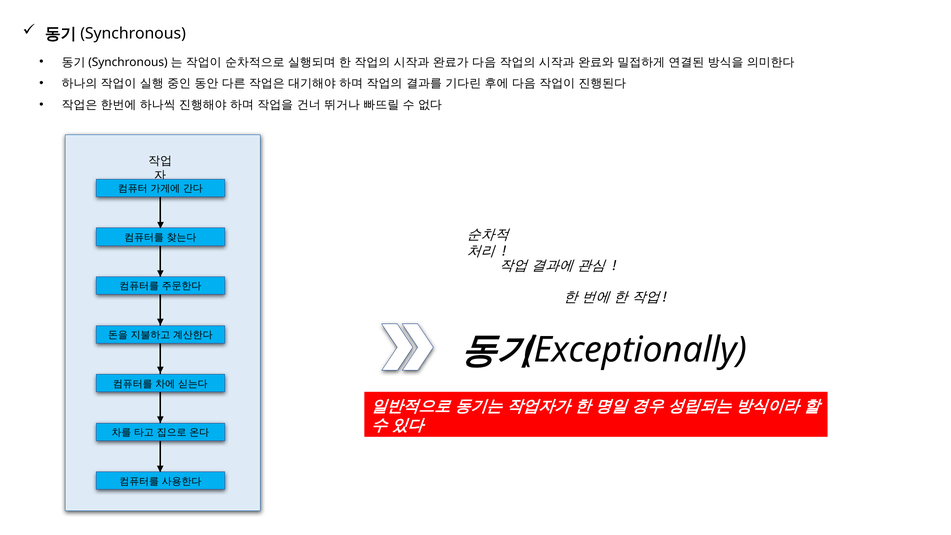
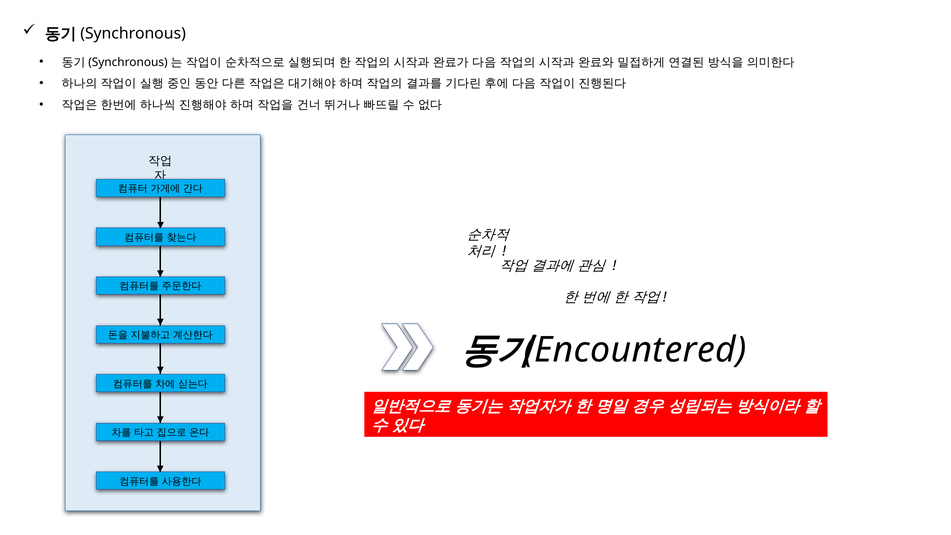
Exceptionally: Exceptionally -> Encountered (635, 350)
